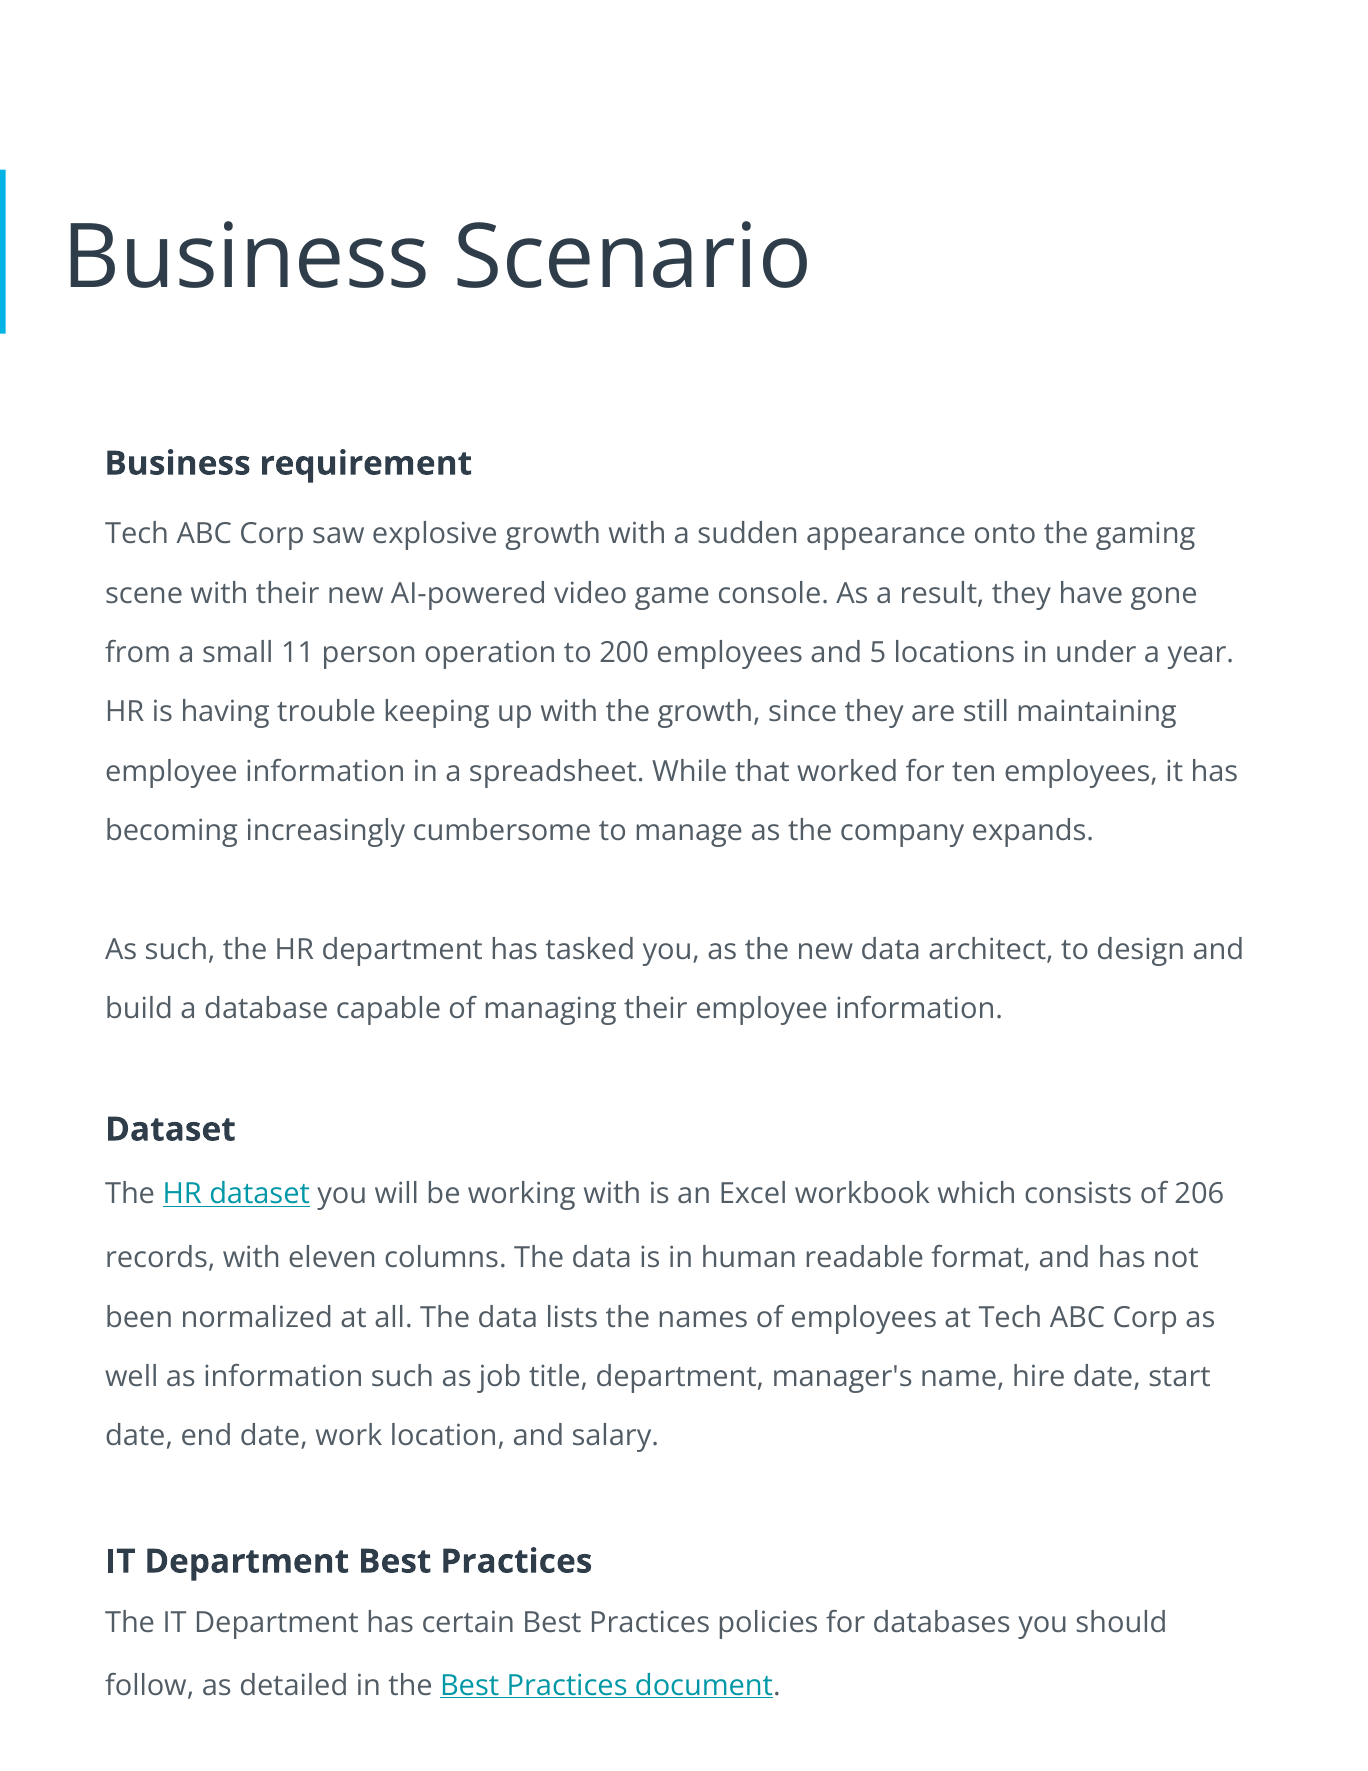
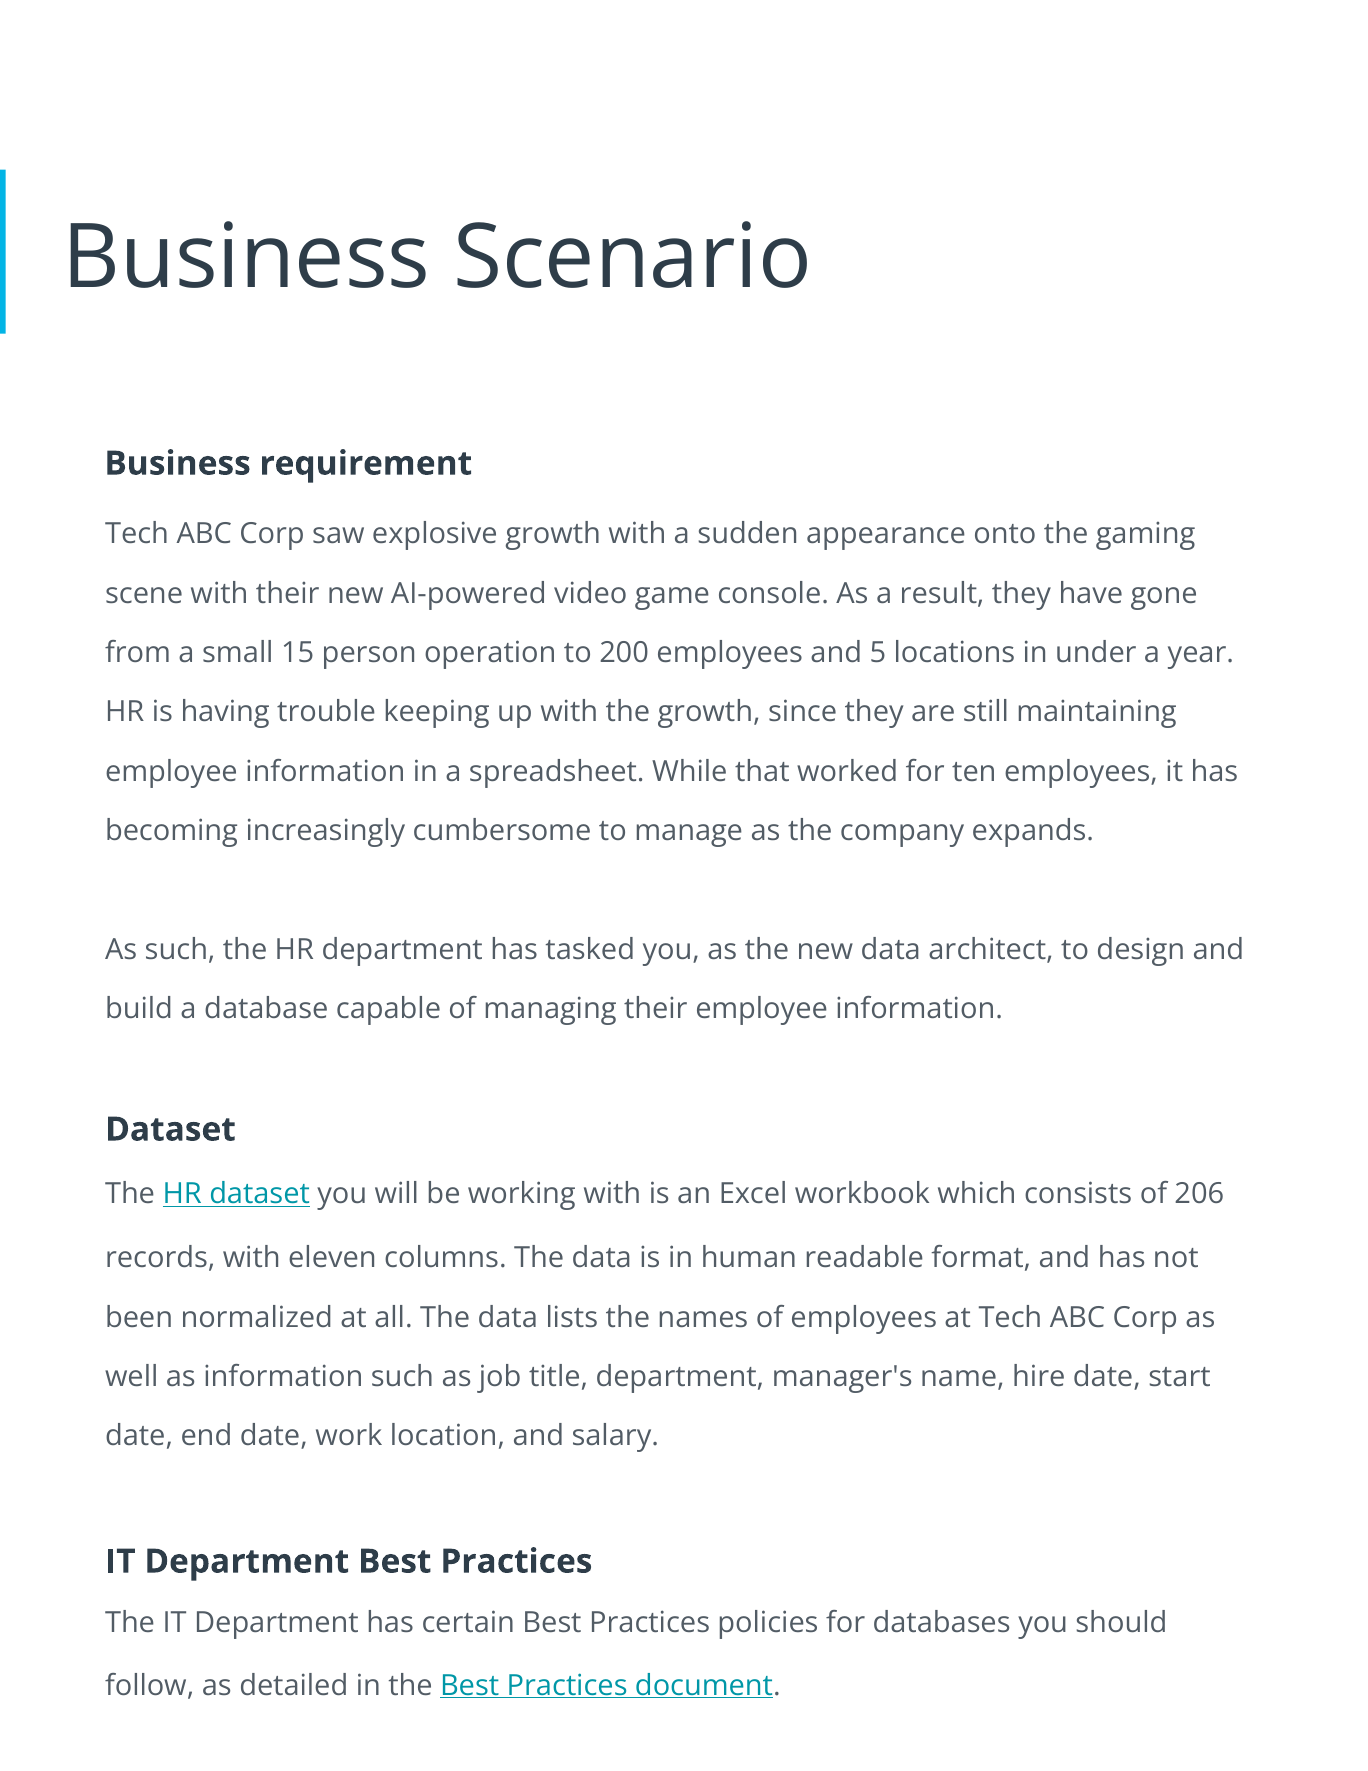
11: 11 -> 15 (298, 653)
